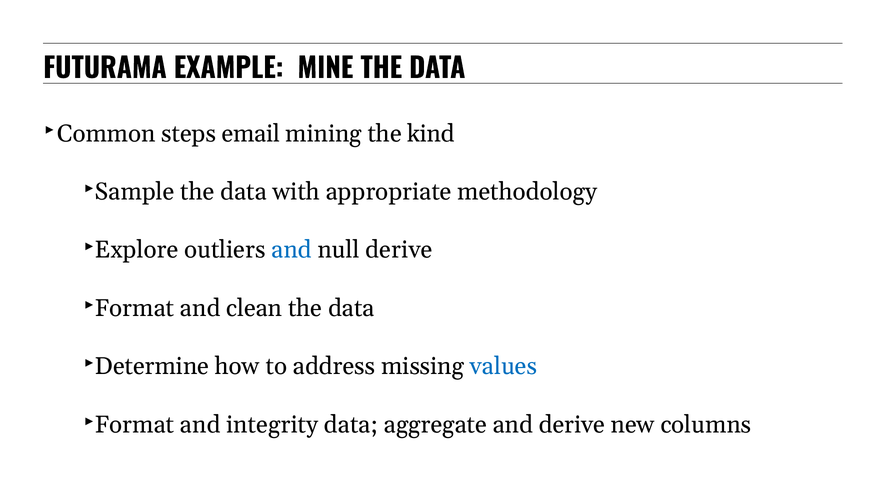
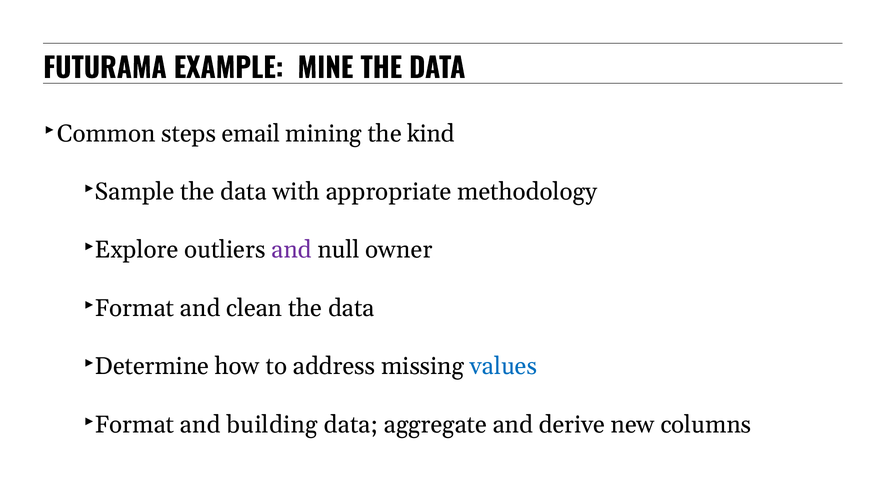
and colour: blue -> purple (292, 250)
null derive: derive -> owner (399, 250)
integrity: integrity -> building (272, 424)
